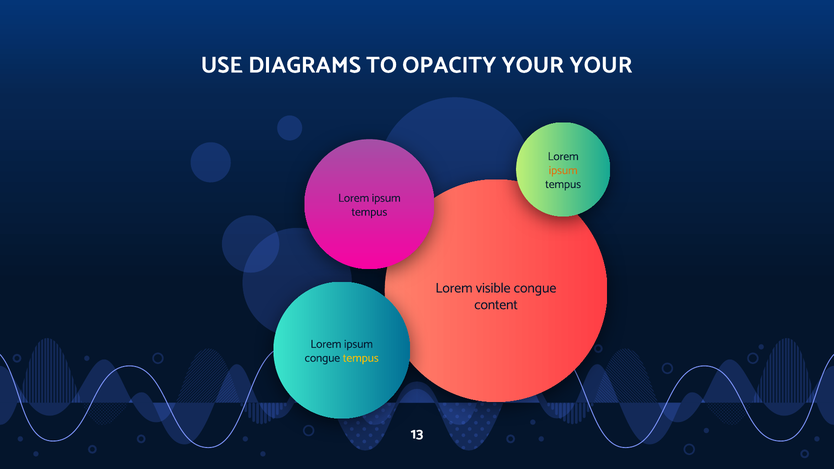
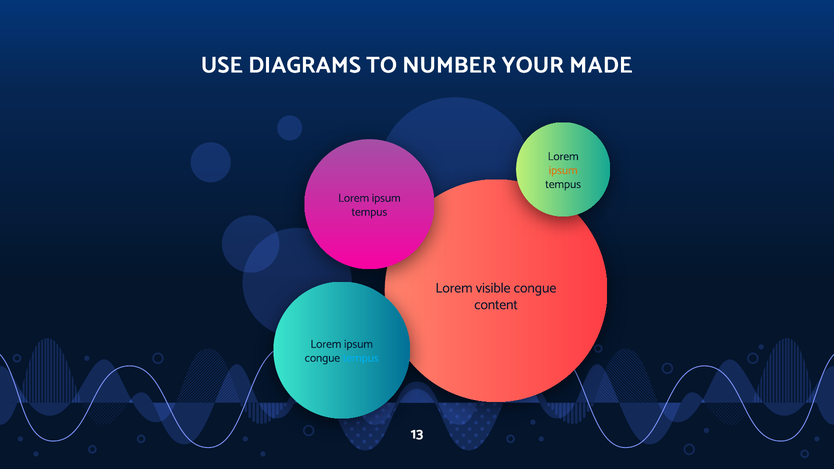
OPACITY: OPACITY -> NUMBER (449, 65)
YOUR YOUR: YOUR -> MADE (601, 65)
tempus colour: yellow -> light blue (361, 358)
